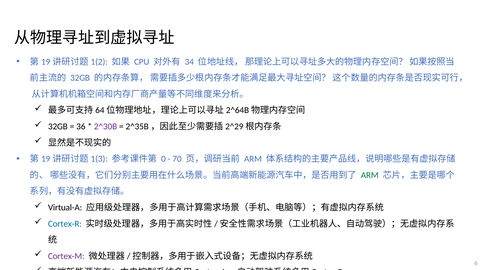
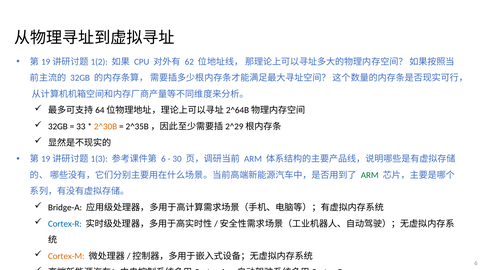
34: 34 -> 62 (189, 62)
36: 36 -> 33 (81, 127)
2^30B colour: purple -> orange (106, 127)
0: 0 -> 6 (163, 159)
70: 70 -> 30 (177, 159)
Virtual-A: Virtual-A -> Bridge-A (65, 208)
Cortex-M colour: purple -> orange (66, 257)
